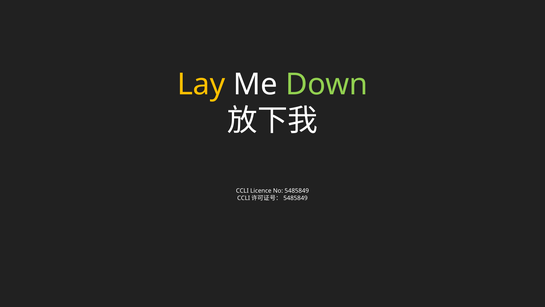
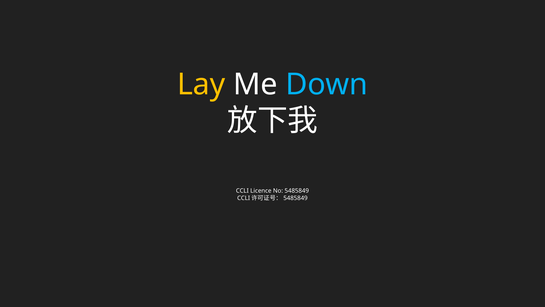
Down colour: light green -> light blue (327, 84)
